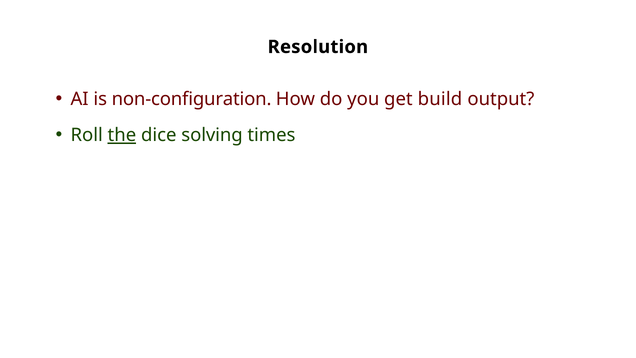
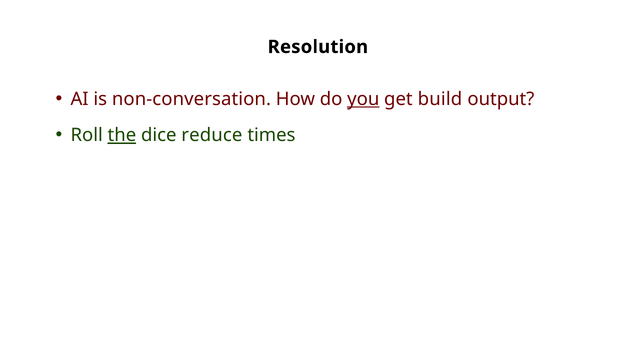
non-configuration: non-configuration -> non-conversation (191, 99)
you underline: none -> present (363, 99)
solving: solving -> reduce (212, 135)
